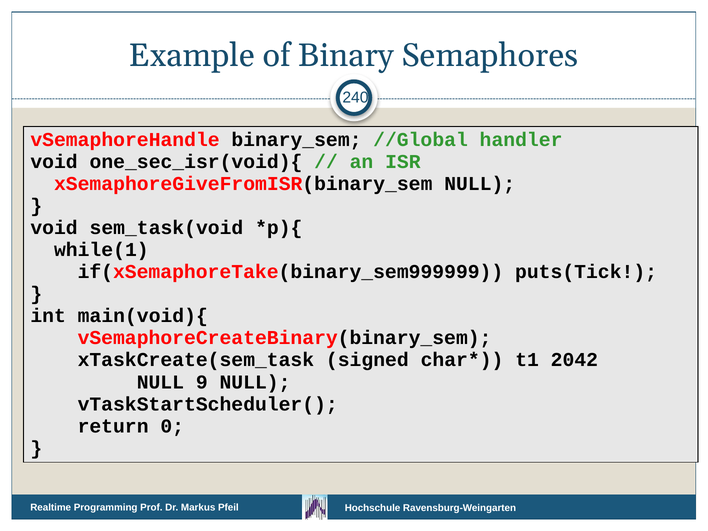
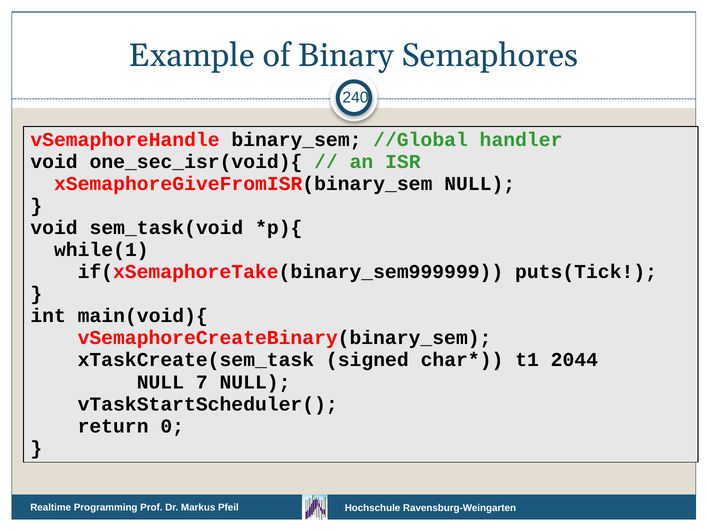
2042: 2042 -> 2044 (574, 360)
9: 9 -> 7 (202, 382)
